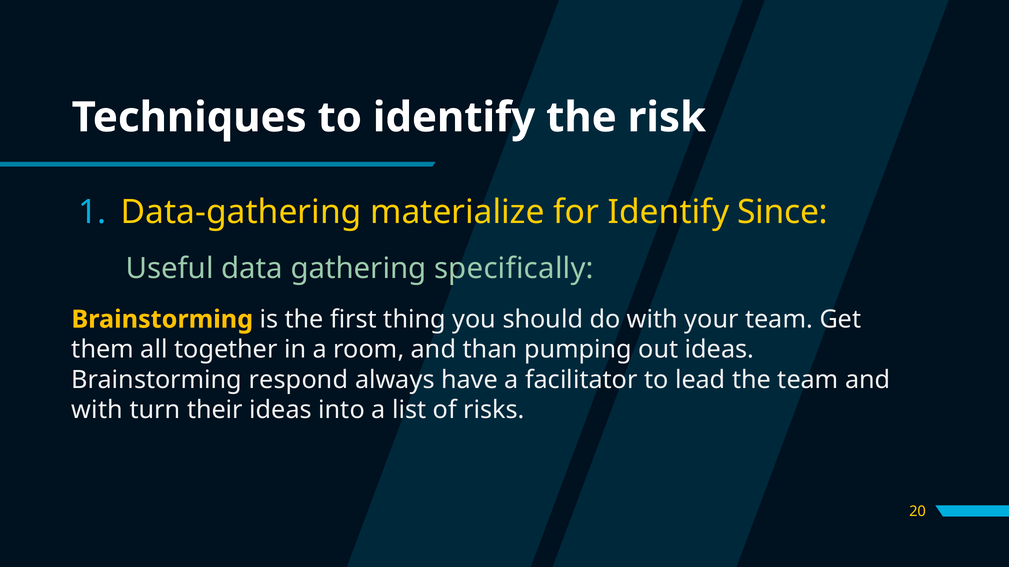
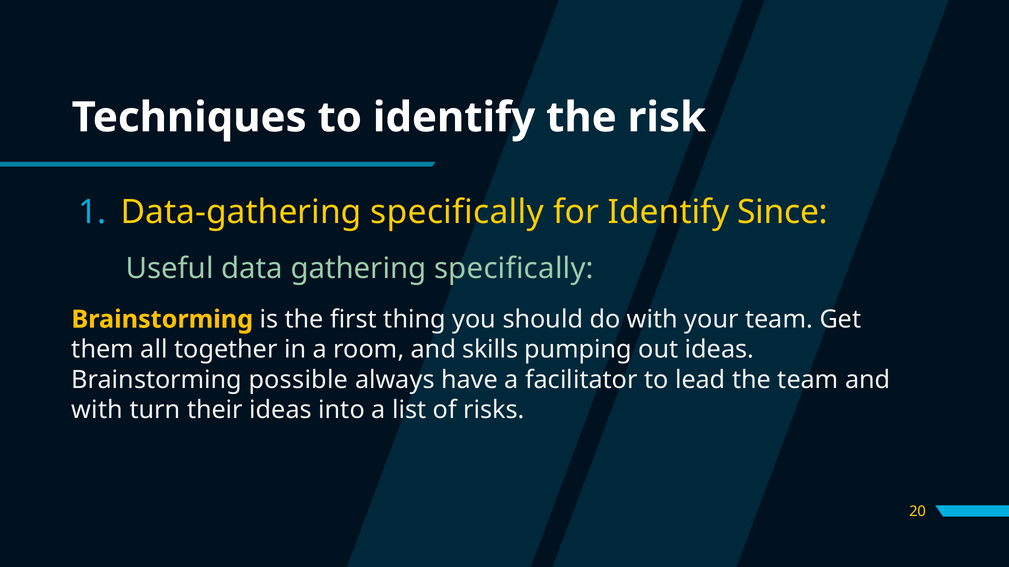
Data-gathering materialize: materialize -> specifically (457, 212)
than: than -> skills (490, 350)
respond: respond -> possible (298, 380)
